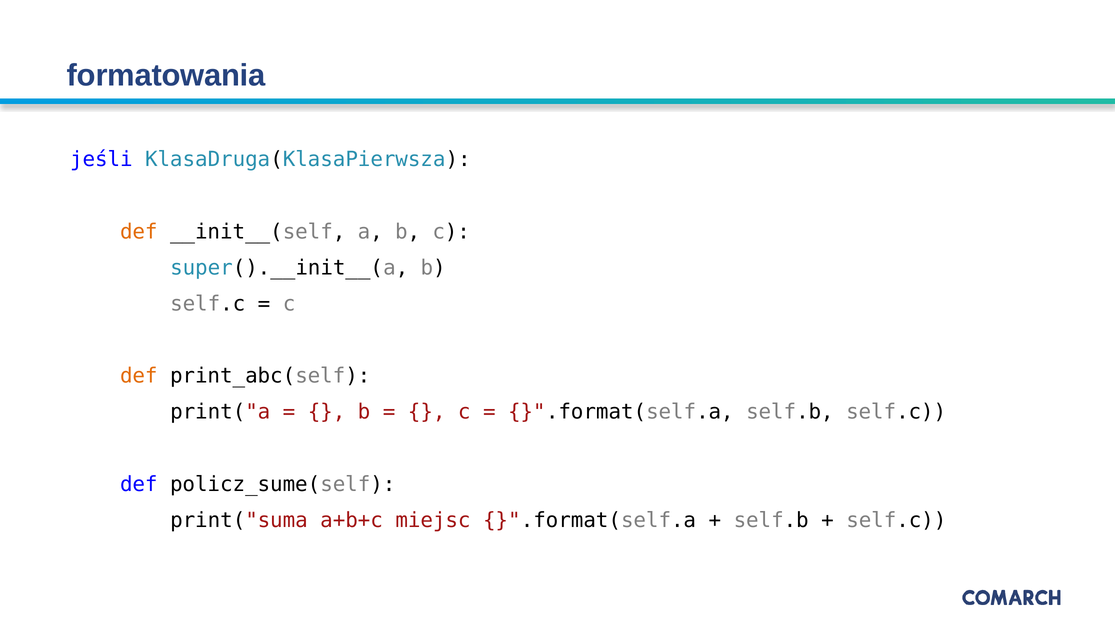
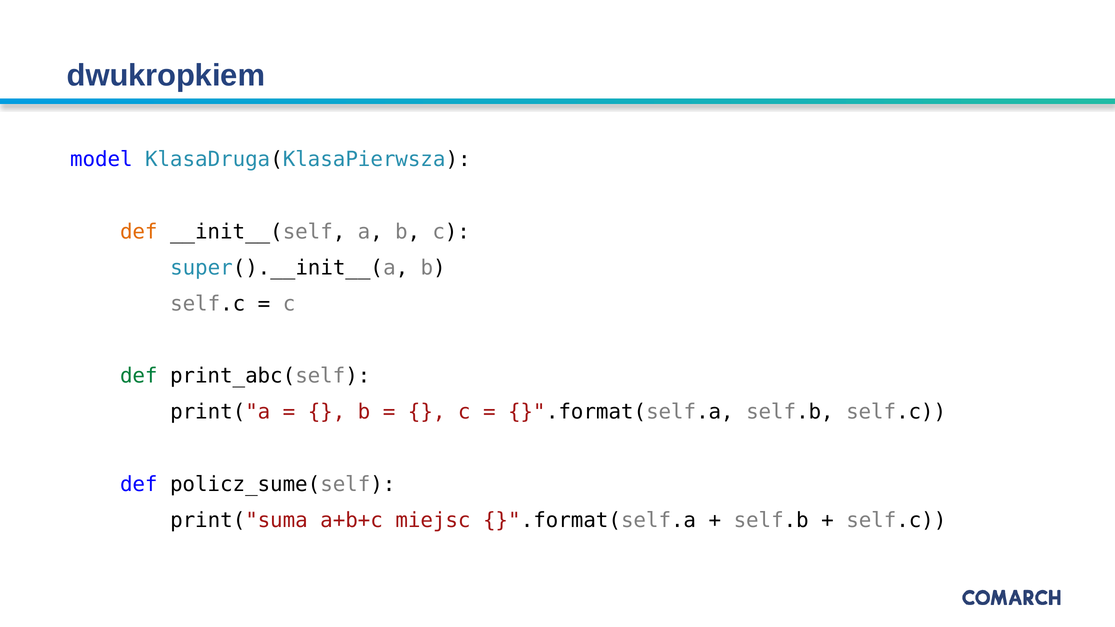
formatowania: formatowania -> dwukropkiem (166, 76)
jeśli: jeśli -> model (101, 160)
def colour: orange -> green (139, 376)
